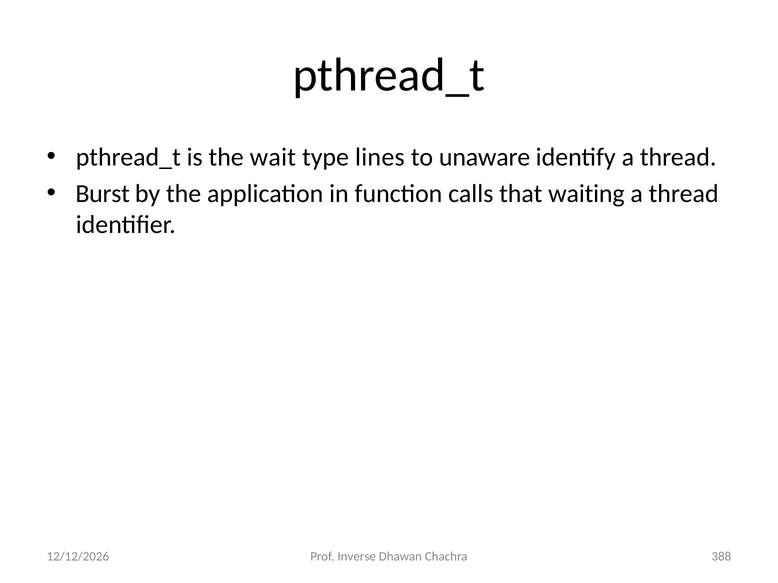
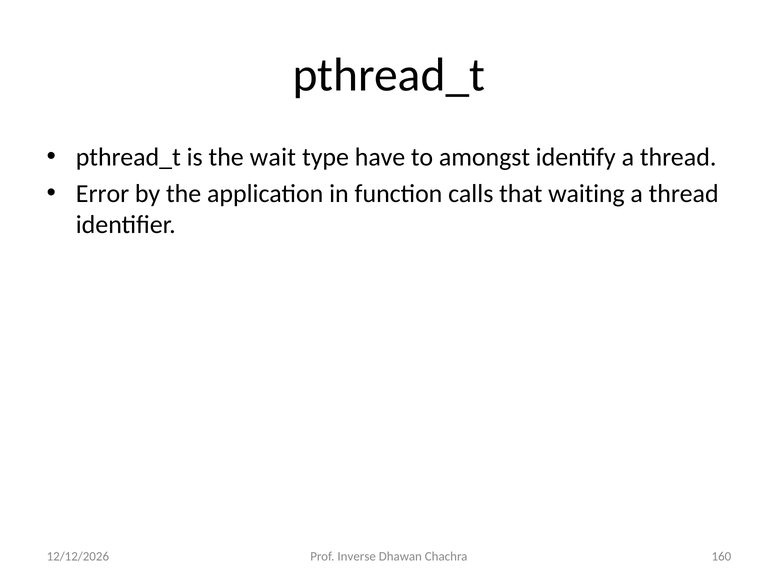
lines: lines -> have (380, 157)
unaware: unaware -> amongst (485, 157)
Burst: Burst -> Error (103, 194)
388: 388 -> 160 (721, 557)
